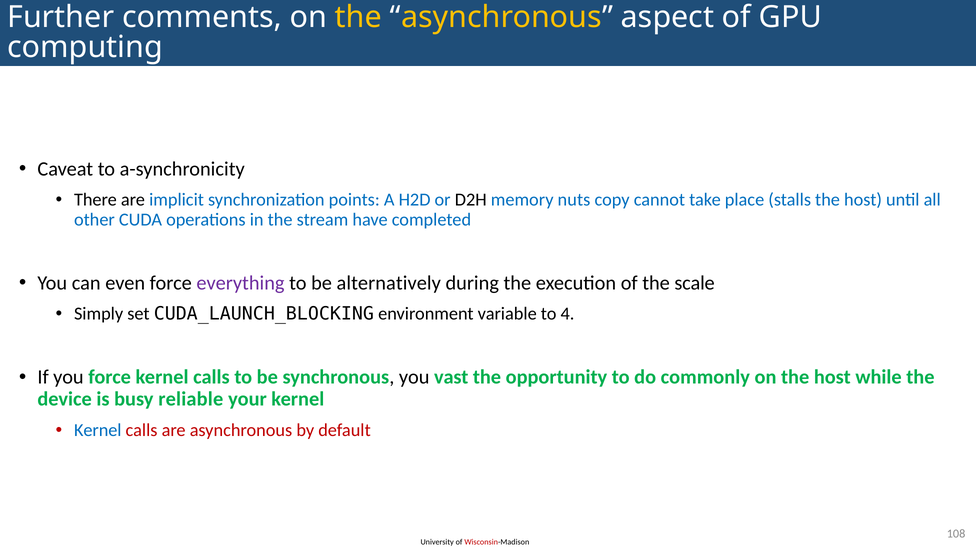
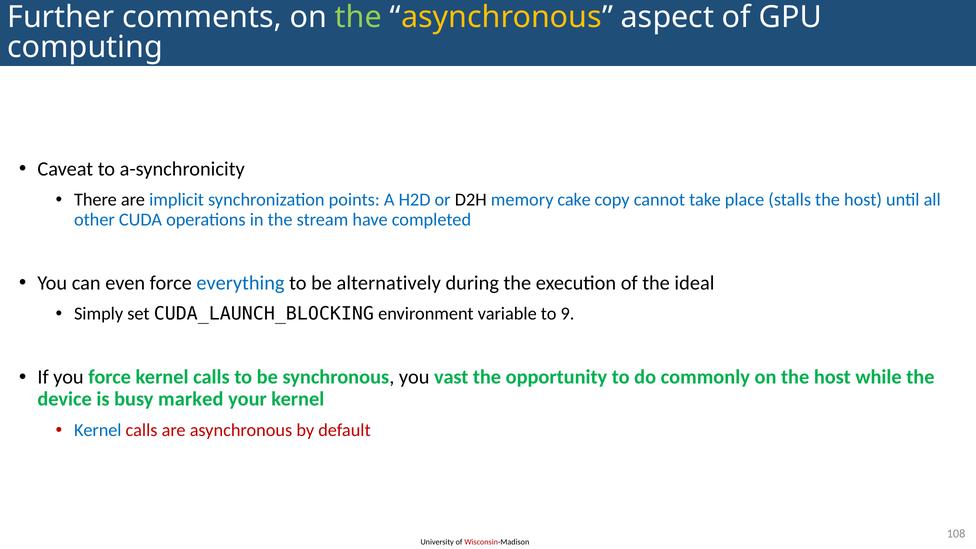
the colour: yellow -> light green (358, 17)
nuts: nuts -> cake (574, 200)
everything colour: purple -> blue (240, 283)
scale: scale -> ideal (694, 283)
4: 4 -> 9 (568, 314)
reliable: reliable -> marked (191, 399)
